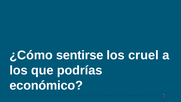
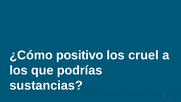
sentirse: sentirse -> positivo (80, 55)
económico: económico -> sustancias (46, 85)
